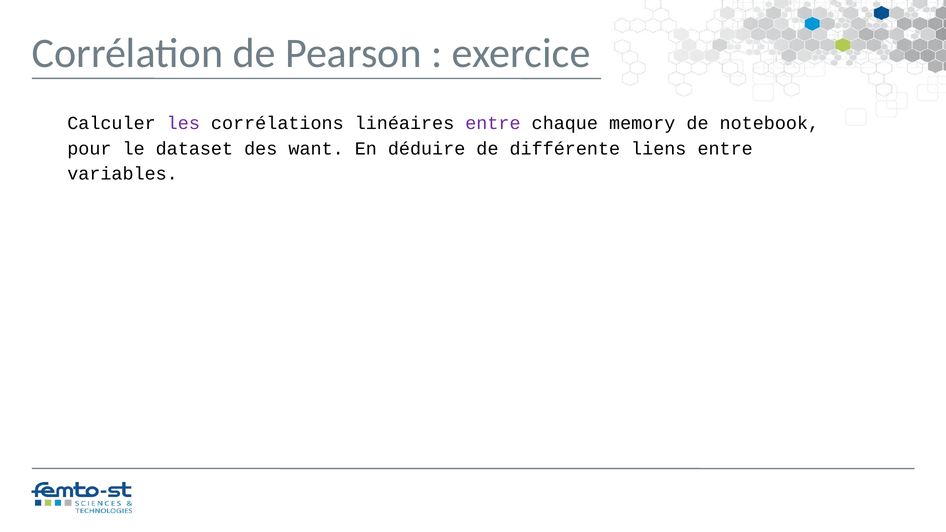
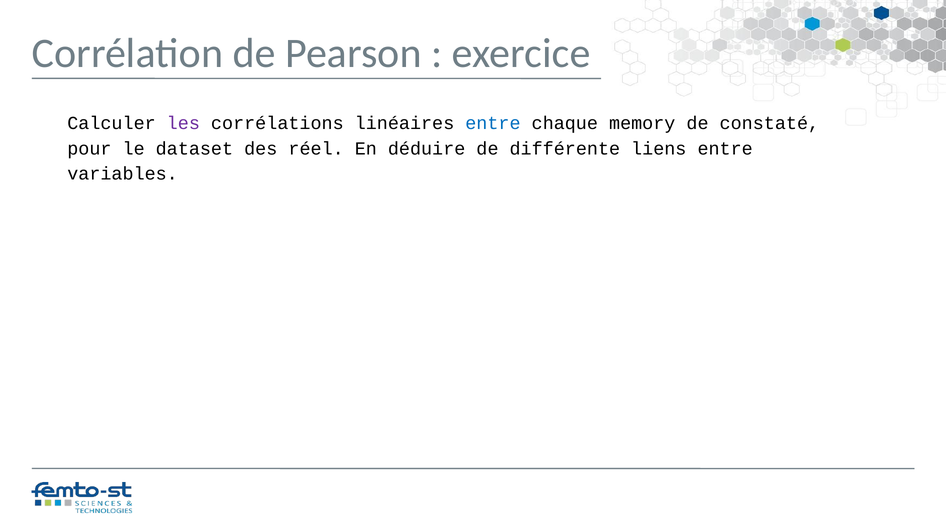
entre colour: purple -> blue (493, 123)
notebook: notebook -> constaté (769, 123)
want: want -> réel (316, 148)
